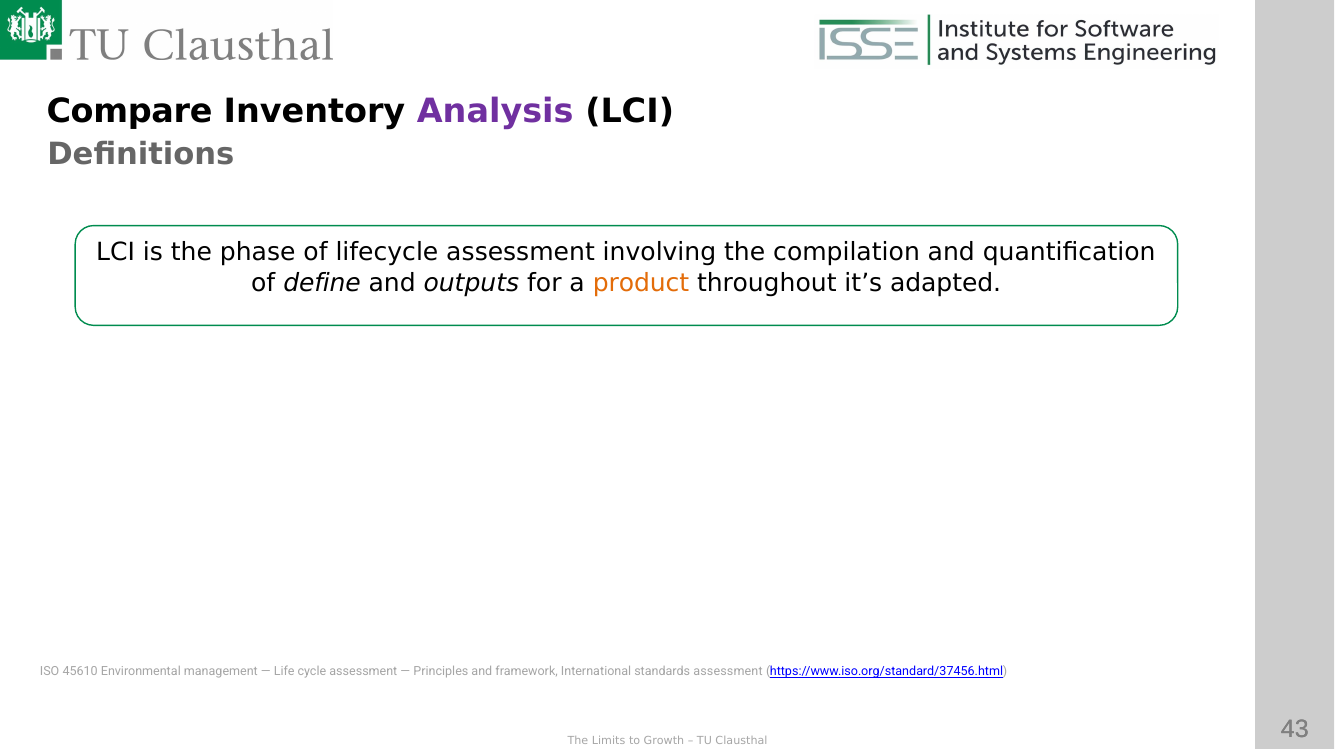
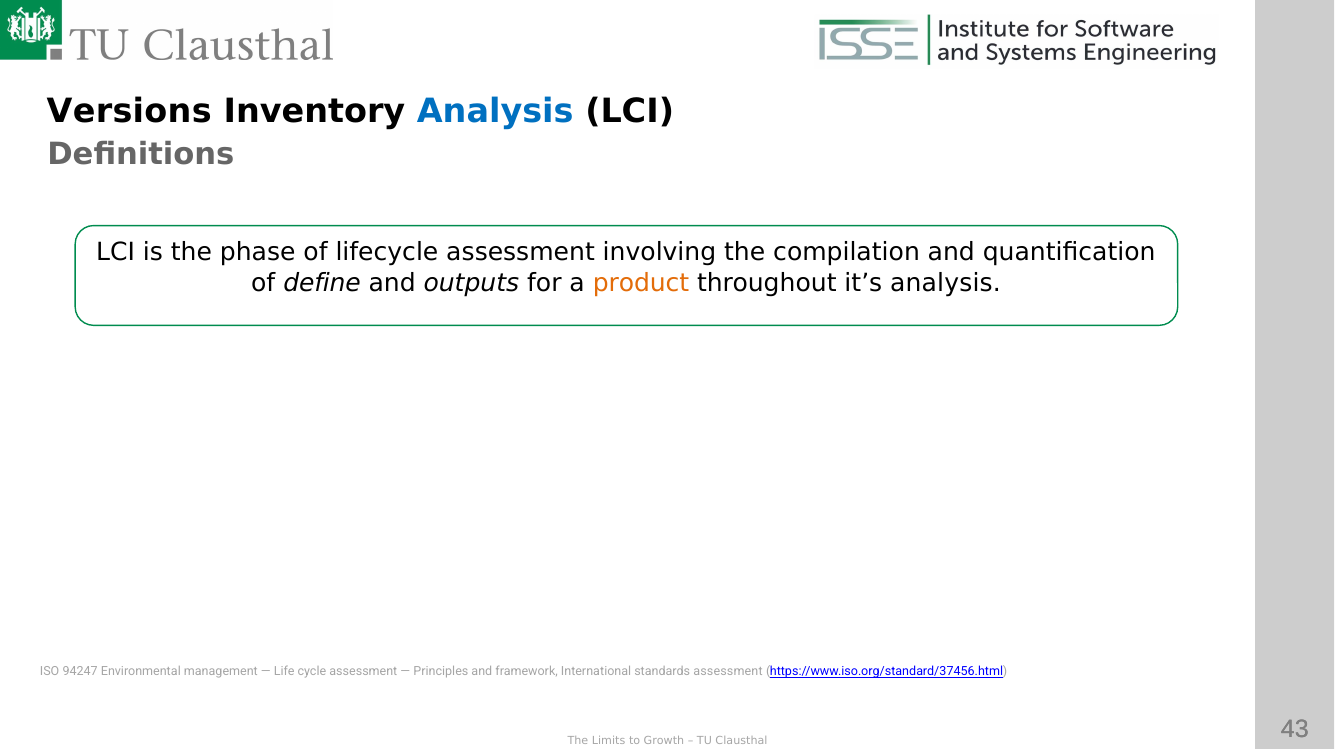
Compare: Compare -> Versions (129, 111)
Analysis colour: purple -> blue (495, 111)
it’s adapted: adapted -> analysis (945, 283)
45610: 45610 -> 94247 (80, 672)
